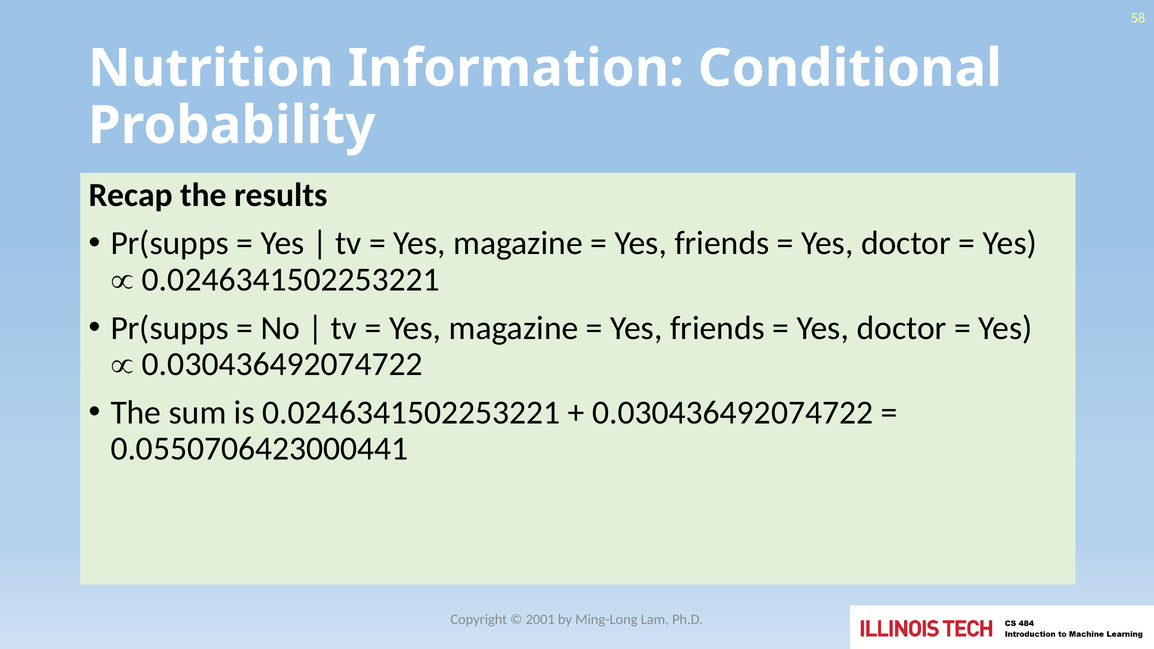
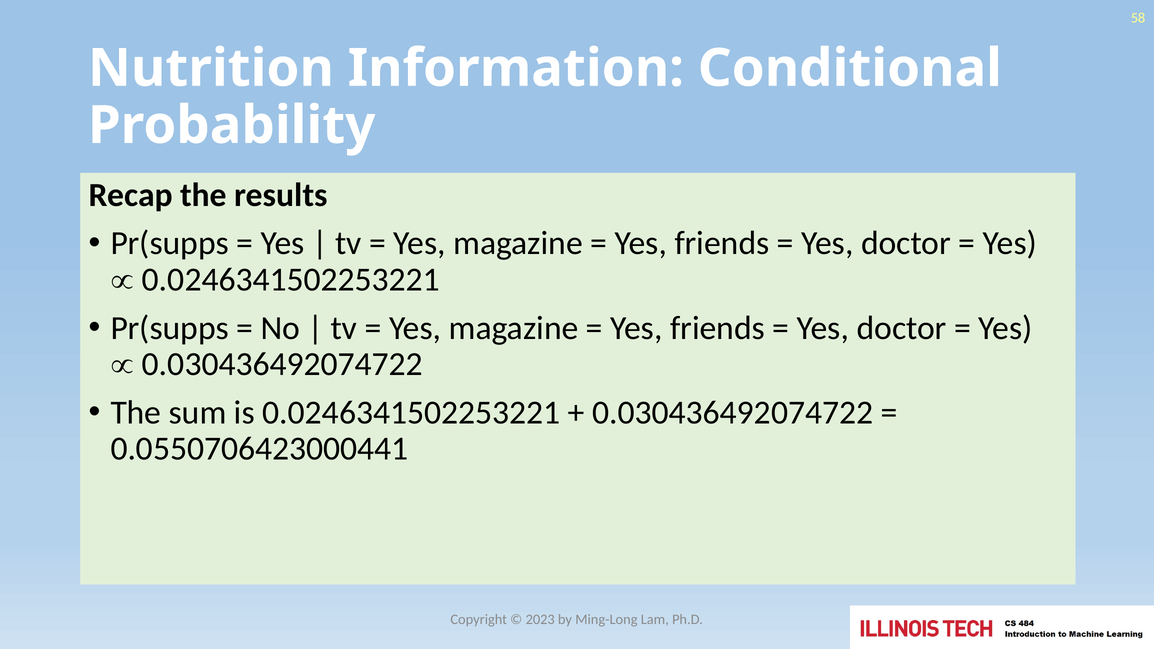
2001: 2001 -> 2023 (540, 620)
